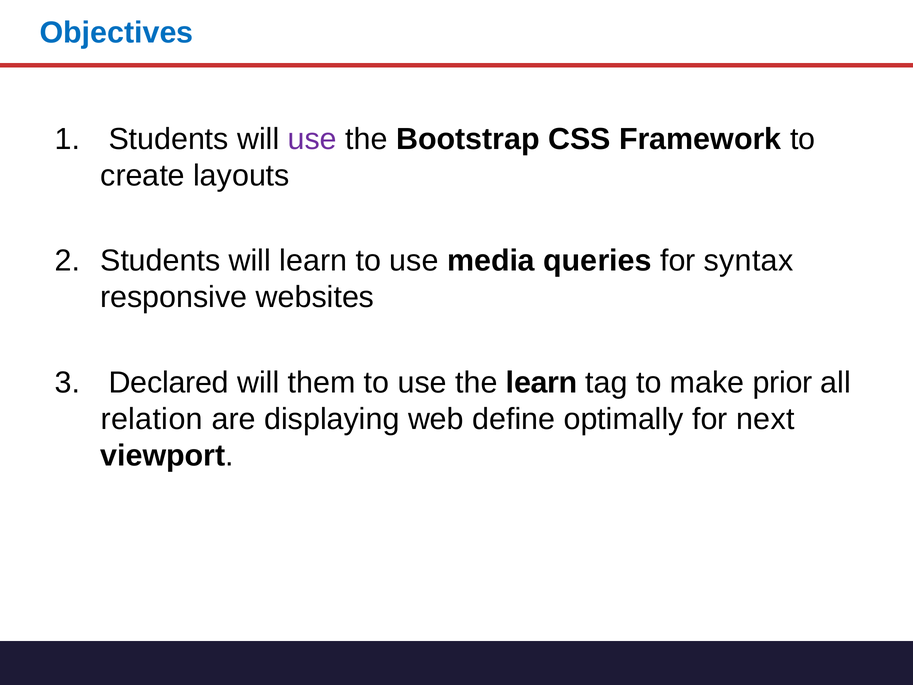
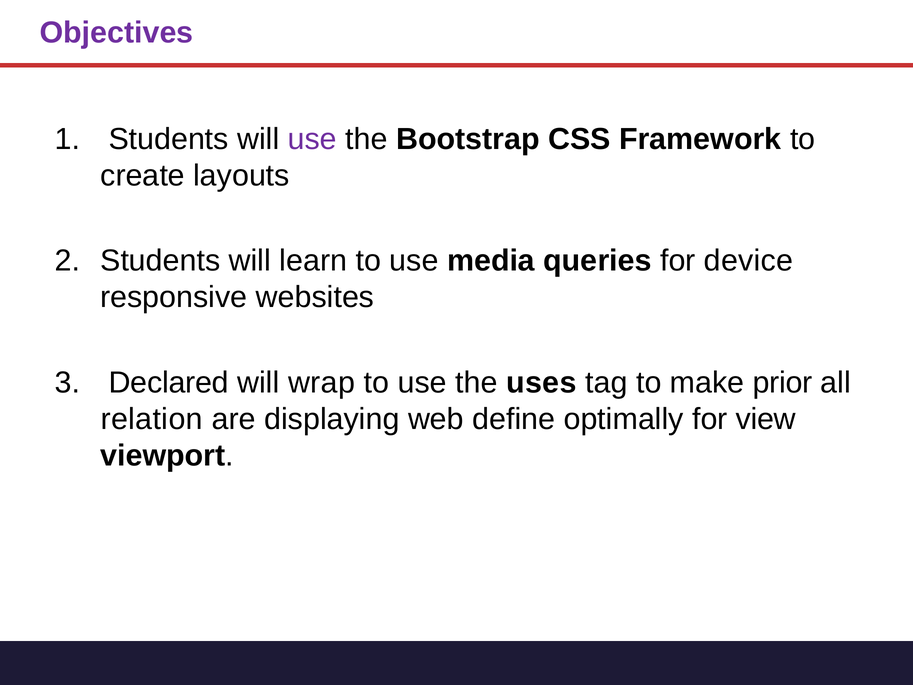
Objectives colour: blue -> purple (116, 32)
syntax: syntax -> device (749, 261)
them: them -> wrap (322, 382)
the learn: learn -> uses (541, 382)
next: next -> view (766, 419)
